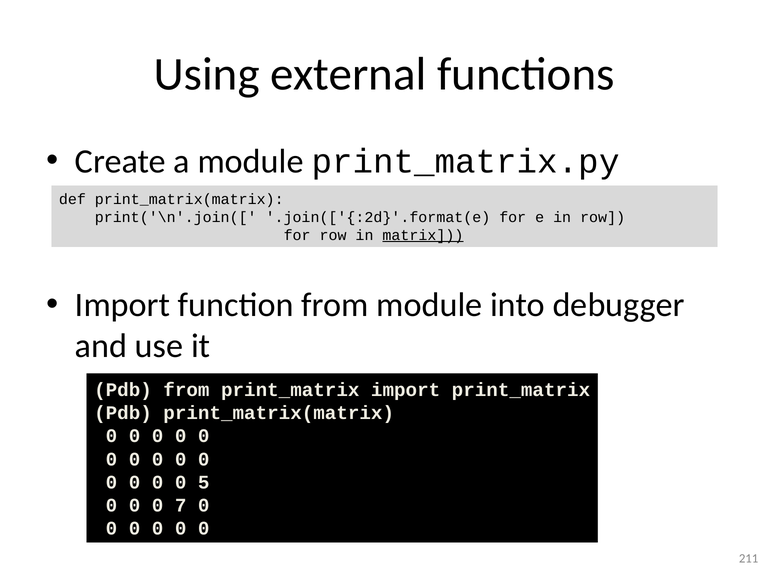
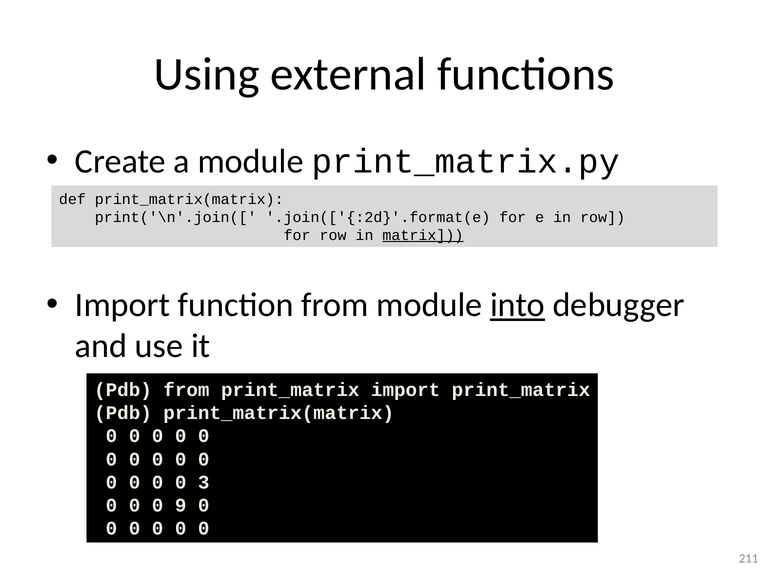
into underline: none -> present (518, 305)
5: 5 -> 3 (204, 482)
7: 7 -> 9 (181, 505)
